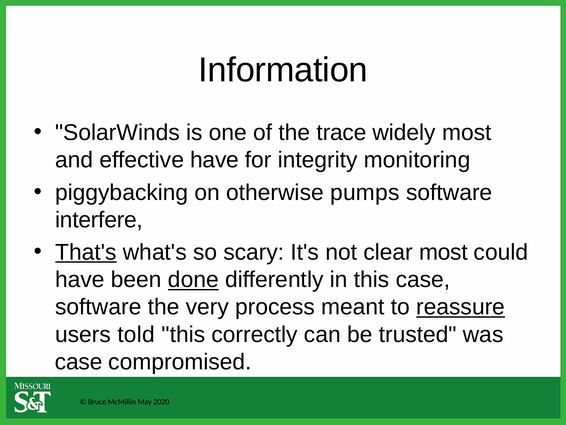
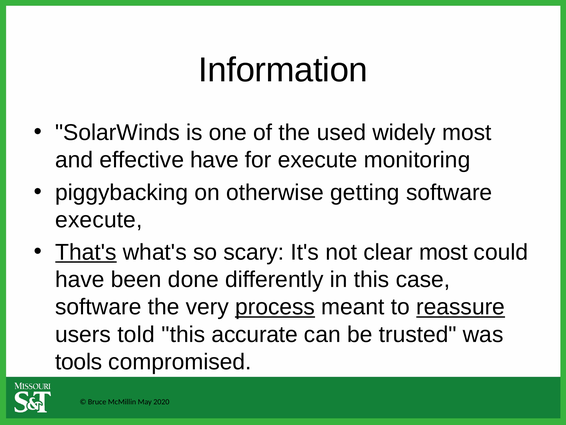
trace: trace -> used (341, 132)
for integrity: integrity -> execute (318, 160)
pumps: pumps -> getting (365, 192)
interfere: interfere -> execute (99, 220)
done underline: present -> none (193, 279)
process underline: none -> present (275, 307)
correctly: correctly -> accurate (255, 334)
case: case -> tools (79, 361)
